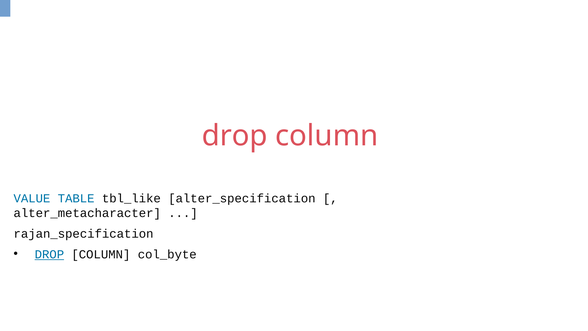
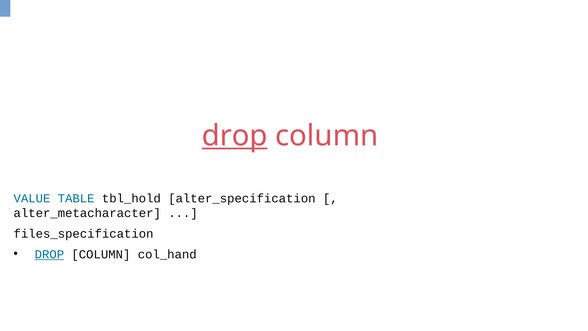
drop underline: none -> present (235, 136)
tbl_like: tbl_like -> tbl_hold (131, 198)
rajan_specification: rajan_specification -> files_specification (84, 234)
col_byte: col_byte -> col_hand (167, 254)
